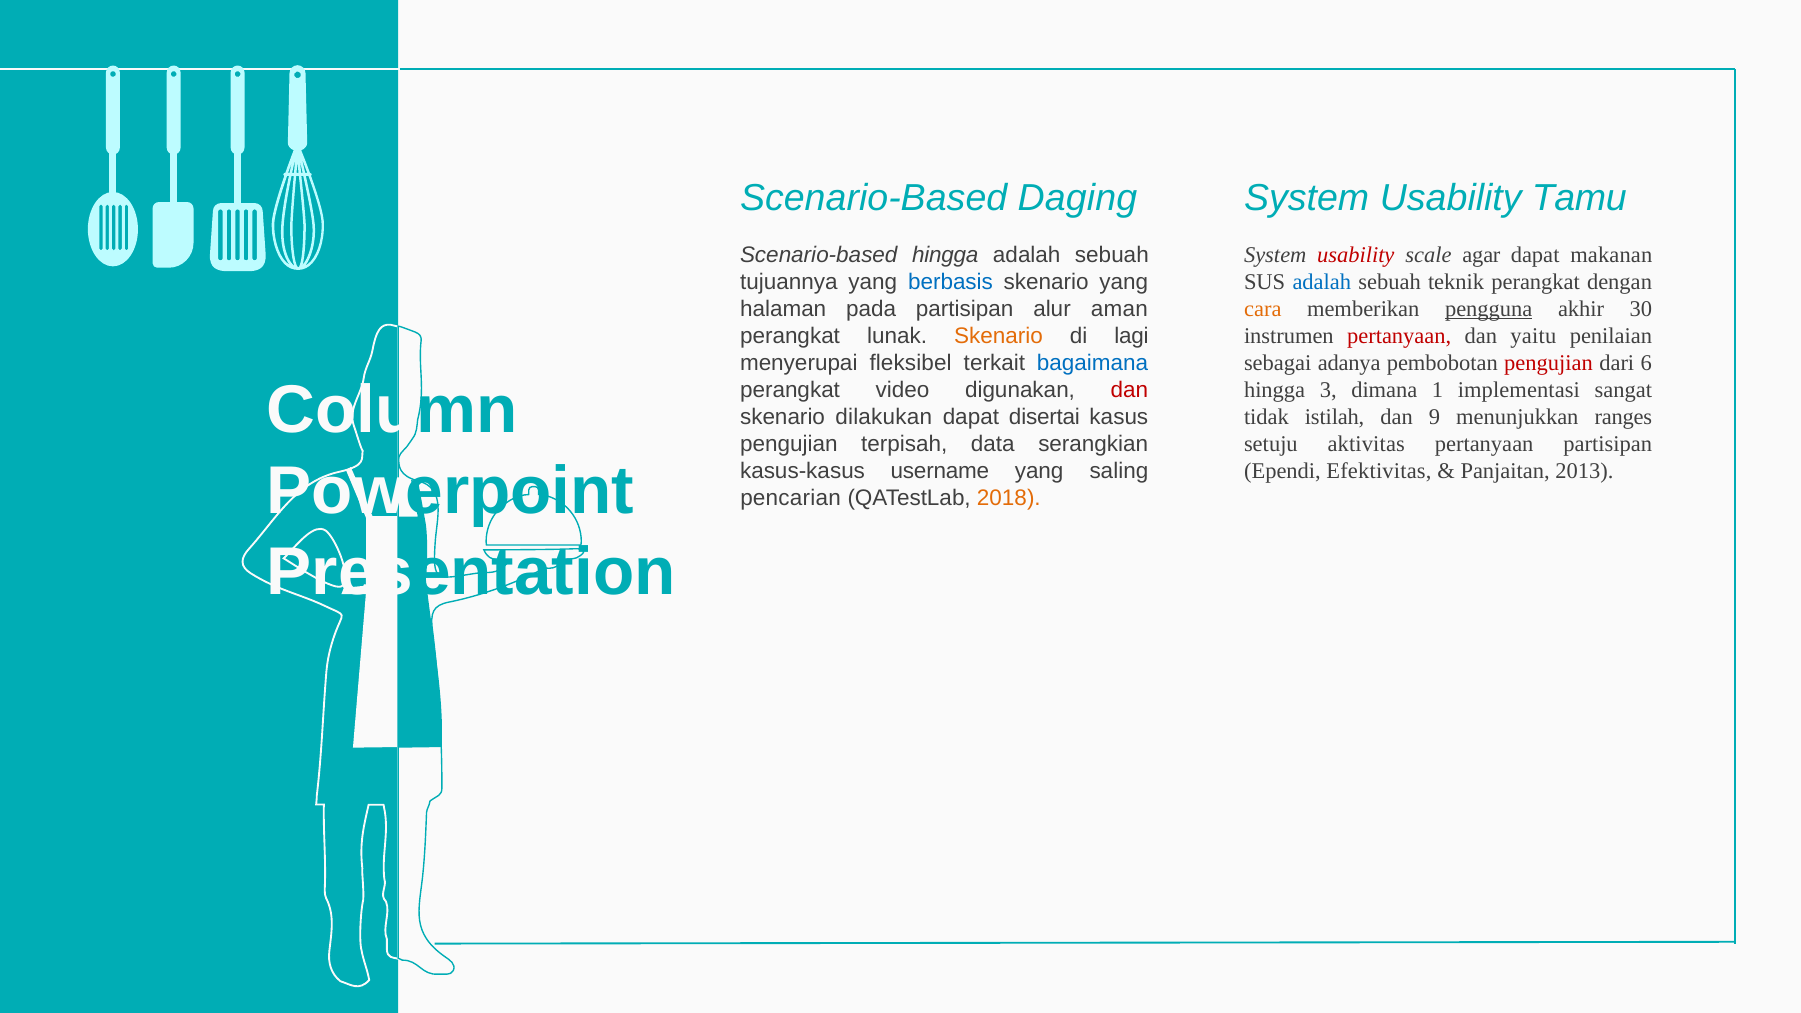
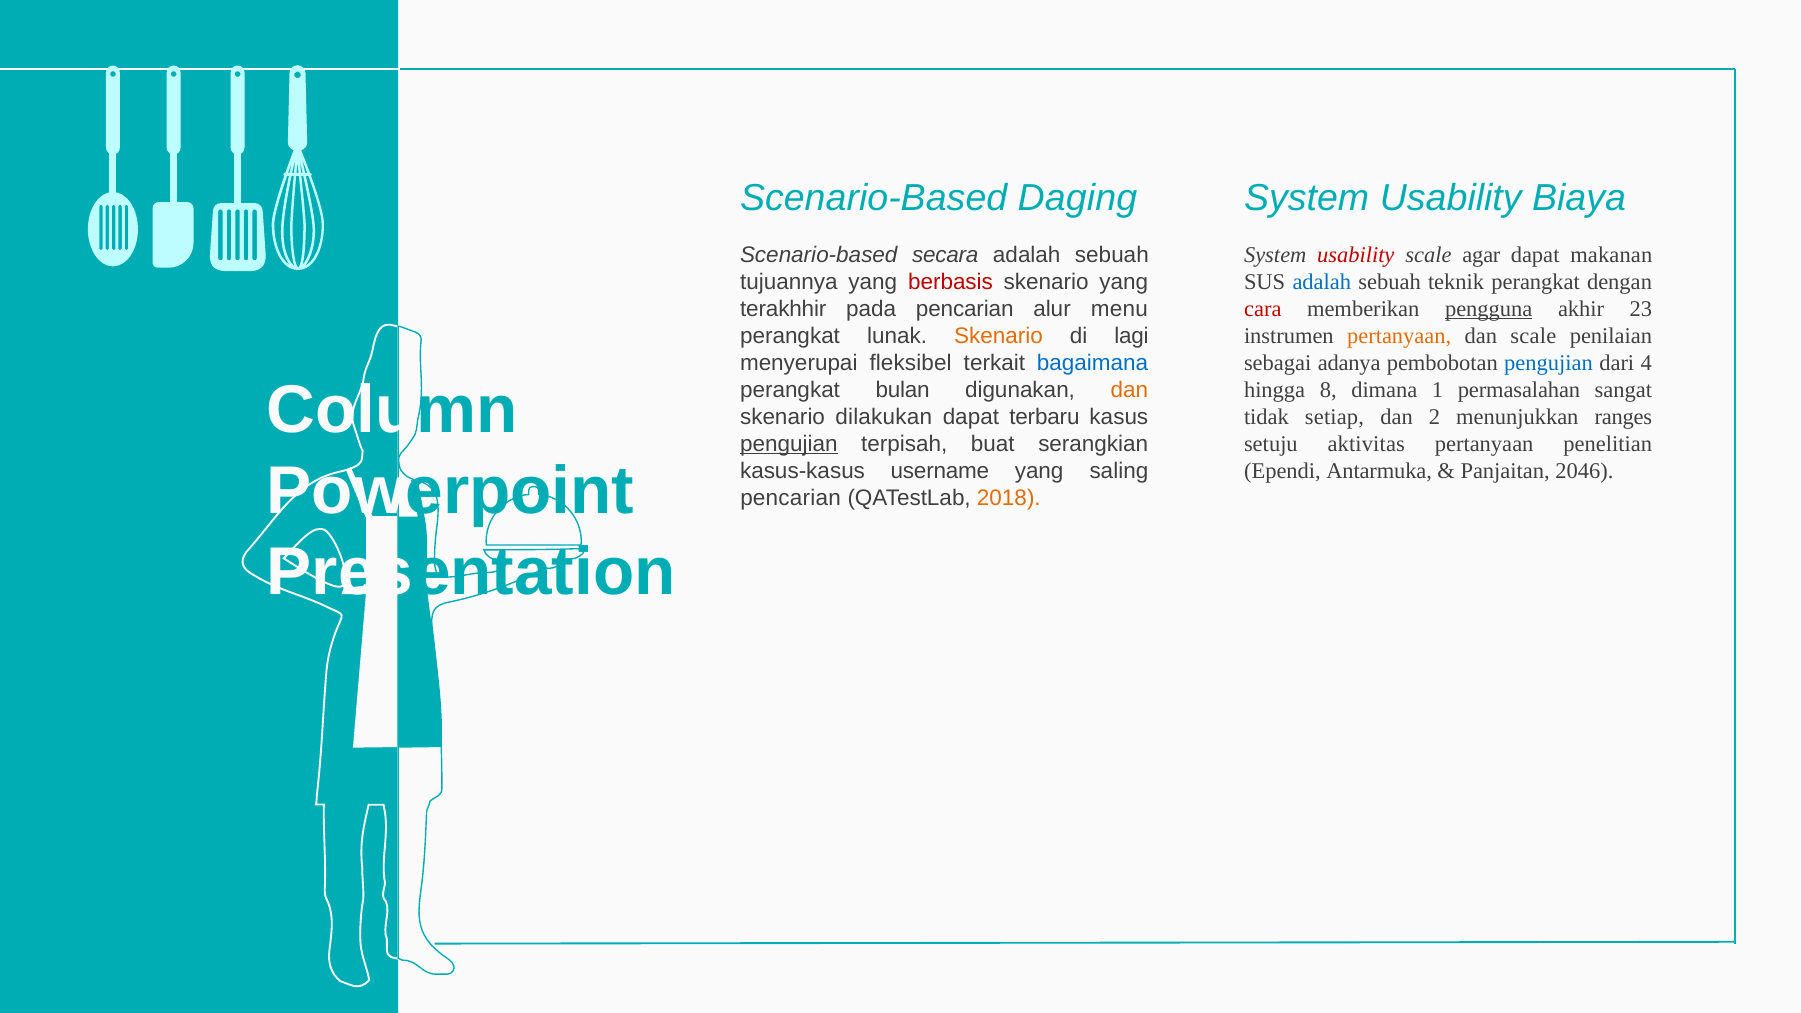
Tamu: Tamu -> Biaya (1579, 198)
Scenario-based hingga: hingga -> secara (945, 255)
berbasis colour: blue -> red (951, 282)
halaman: halaman -> terakhhir (783, 309)
pada partisipan: partisipan -> pencarian (965, 309)
aman: aman -> menu (1119, 309)
cara colour: orange -> red (1263, 309)
30: 30 -> 23 (1641, 309)
pertanyaan colour: red -> orange (1399, 336)
dan yaitu: yaitu -> scale (1533, 336)
pengujian colour: red -> blue (1549, 363)
6: 6 -> 4 (1646, 363)
video: video -> bulan (903, 390)
dan colour: red -> orange (1129, 390)
3: 3 -> 8 (1328, 390)
implementasi: implementasi -> permasalahan (1519, 390)
disertai: disertai -> terbaru (1044, 417)
istilah: istilah -> setiap (1334, 417)
9: 9 -> 2 (1435, 417)
pengujian underline: none -> present (789, 444)
data: data -> buat (993, 444)
pertanyaan partisipan: partisipan -> penelitian (1608, 444)
Efektivitas: Efektivitas -> Antarmuka (1379, 471)
2013: 2013 -> 2046 (1584, 471)
